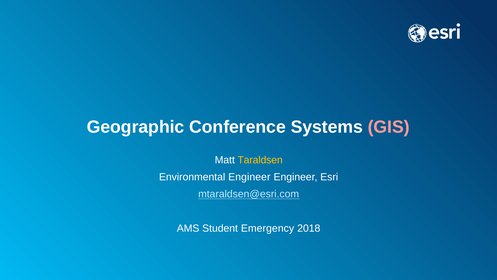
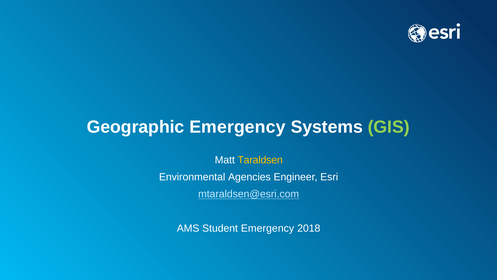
Geographic Conference: Conference -> Emergency (237, 127)
GIS colour: pink -> light green (389, 127)
Environmental Engineer: Engineer -> Agencies (249, 177)
